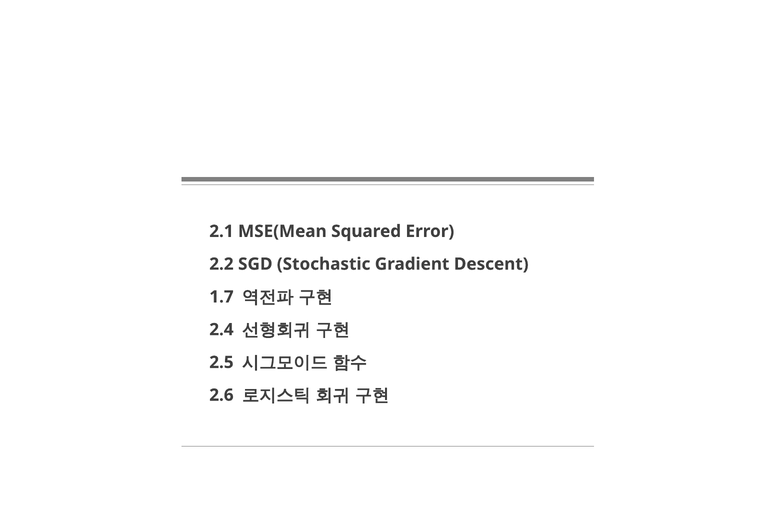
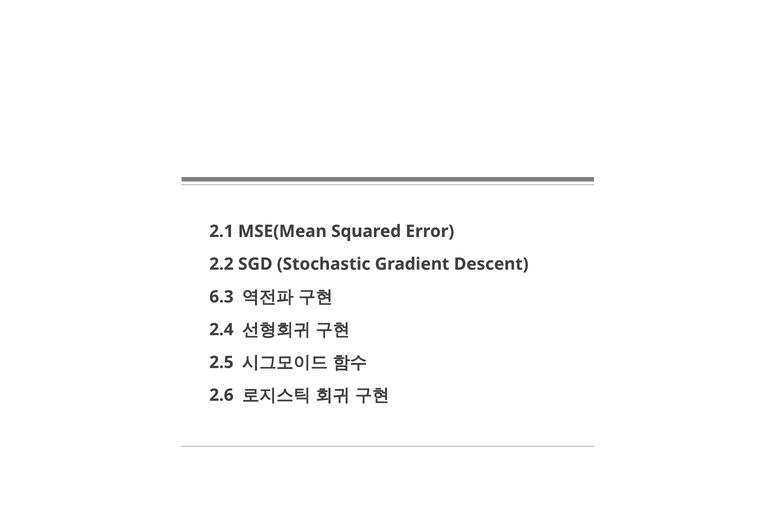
1.7: 1.7 -> 6.3 (221, 297)
